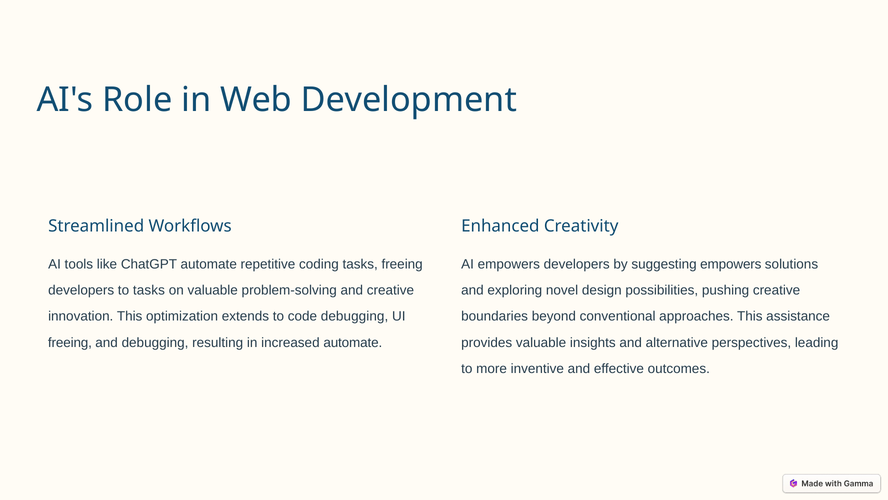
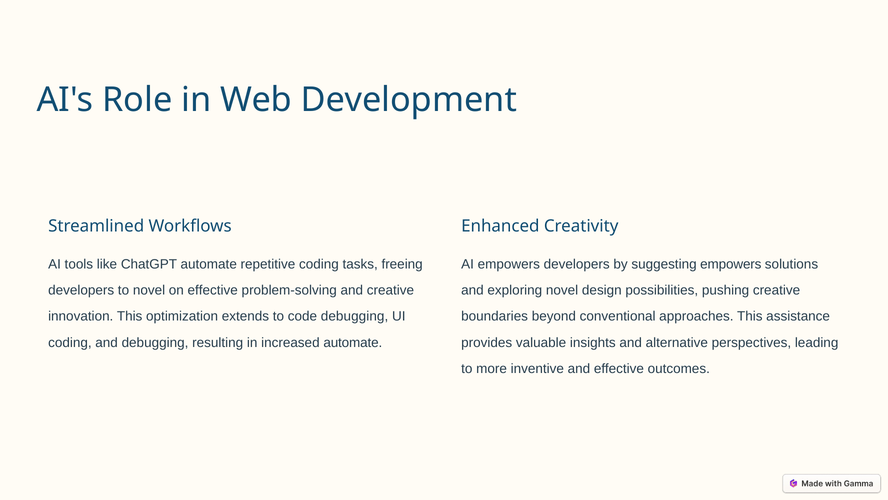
to tasks: tasks -> novel (149, 290)
on valuable: valuable -> effective (213, 290)
freeing: freeing -> coding (70, 342)
